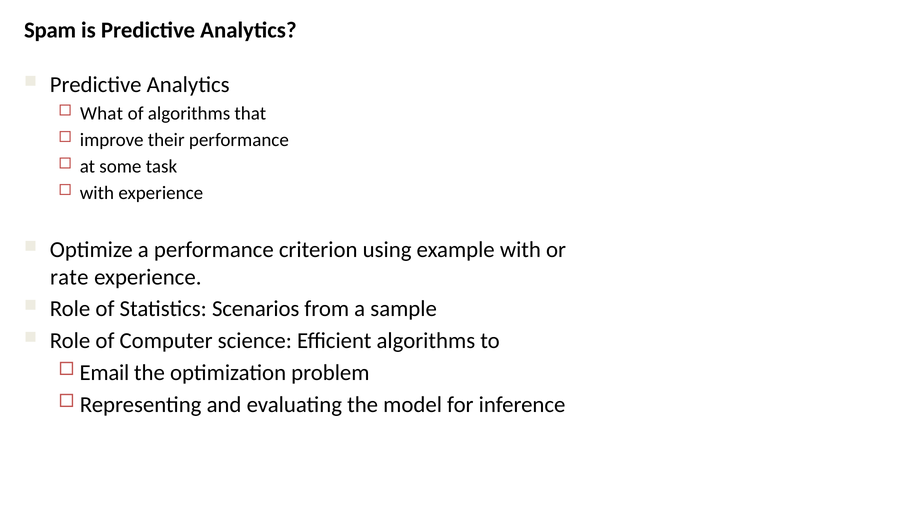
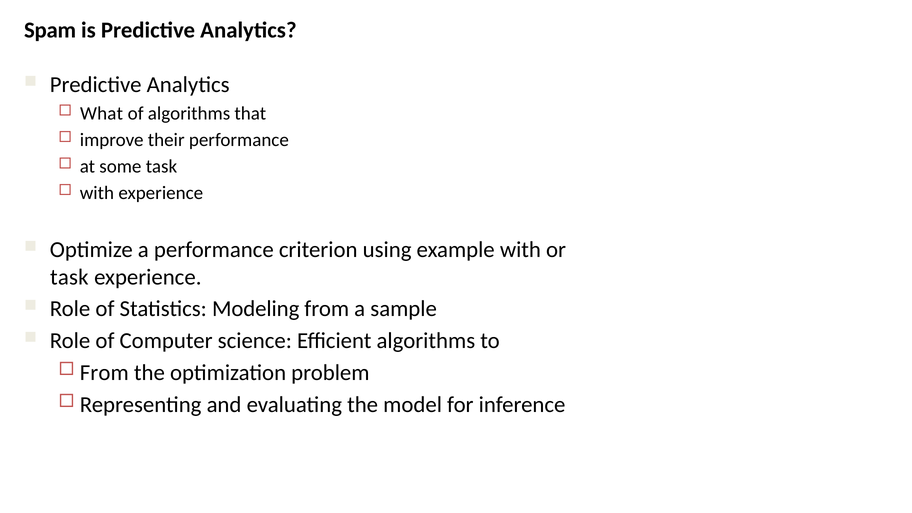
rate: rate -> task (69, 277)
Scenarios: Scenarios -> Modeling (256, 309)
Email: Email -> From (104, 373)
